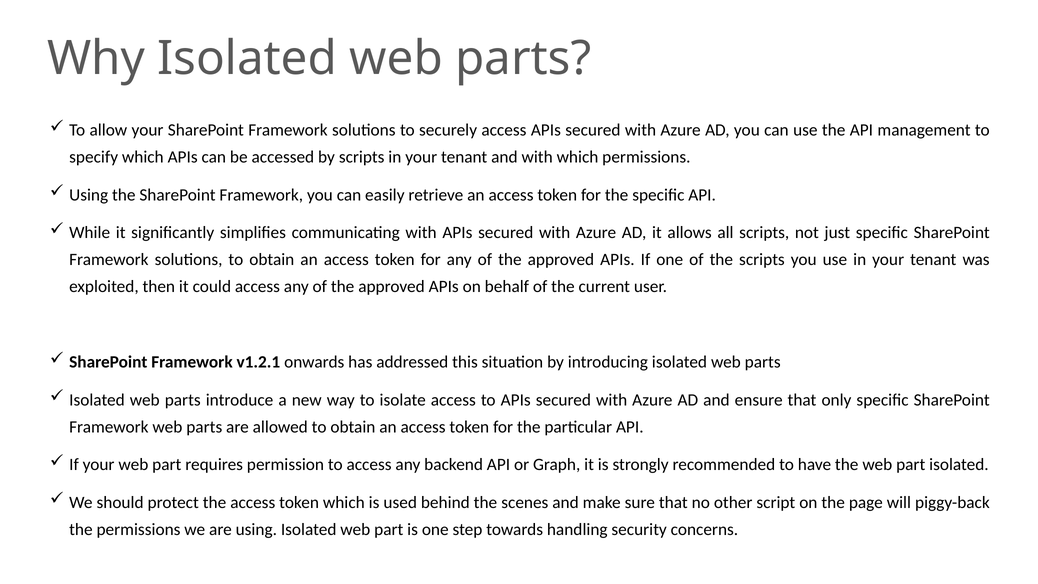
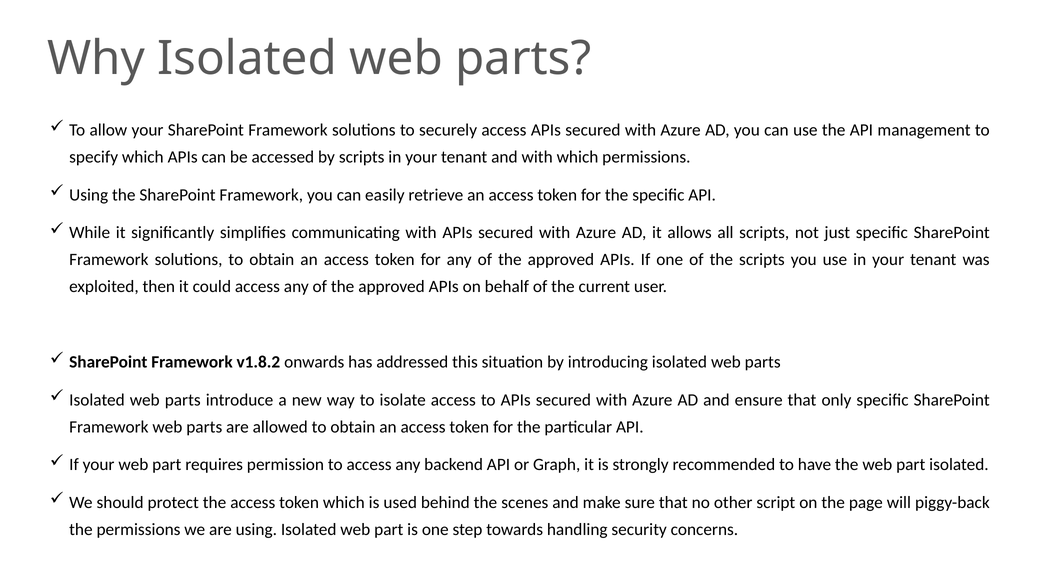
v1.2.1: v1.2.1 -> v1.8.2 (258, 362)
